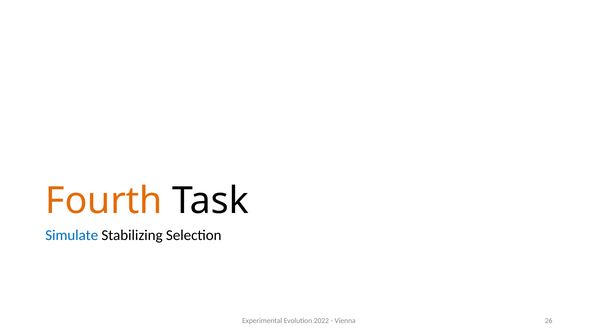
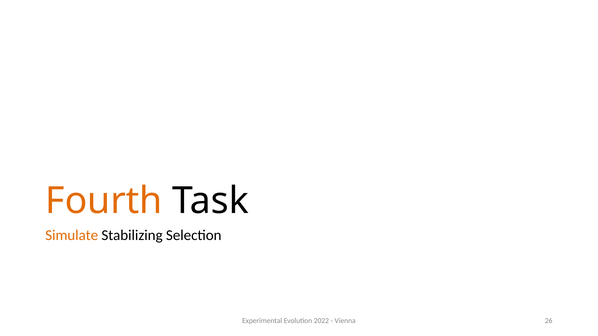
Simulate colour: blue -> orange (72, 235)
